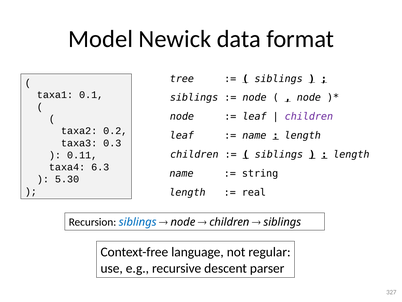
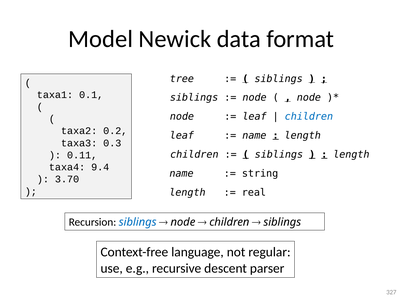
children colour: purple -> blue (309, 116)
6.3: 6.3 -> 9.4 (100, 167)
5.30: 5.30 -> 3.70 (67, 179)
